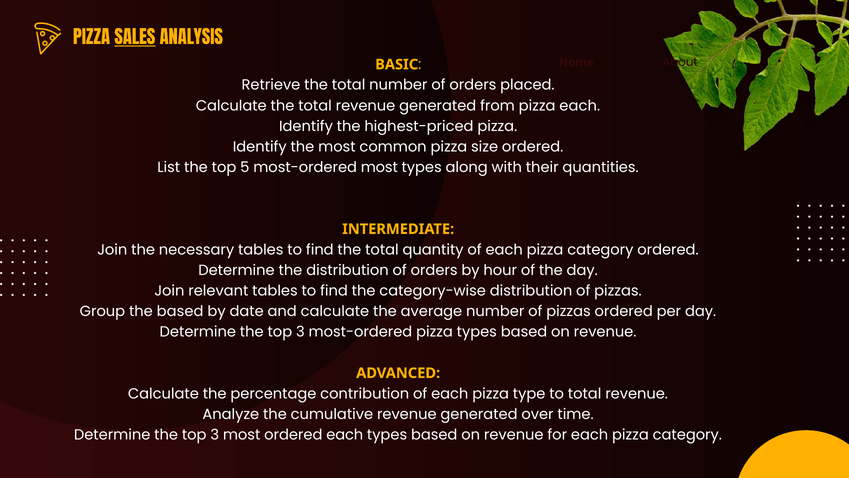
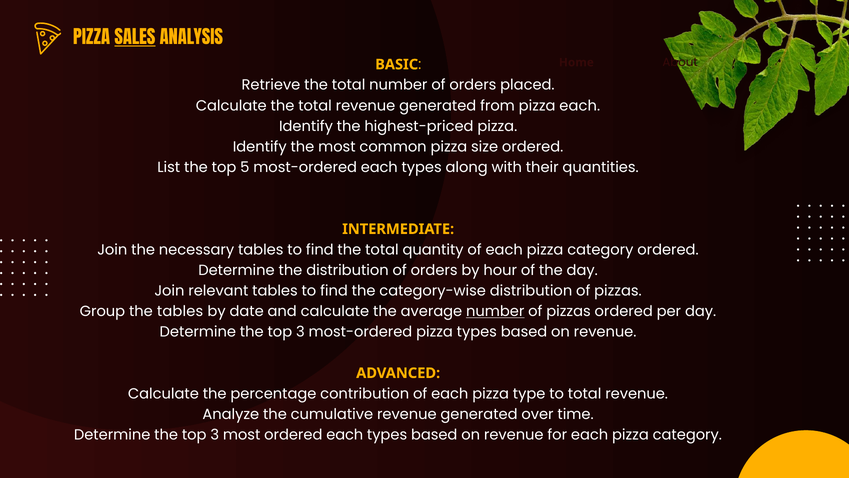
most-ordered most: most -> each (379, 167)
the based: based -> tables (180, 311)
number underline: none -> present (495, 311)
